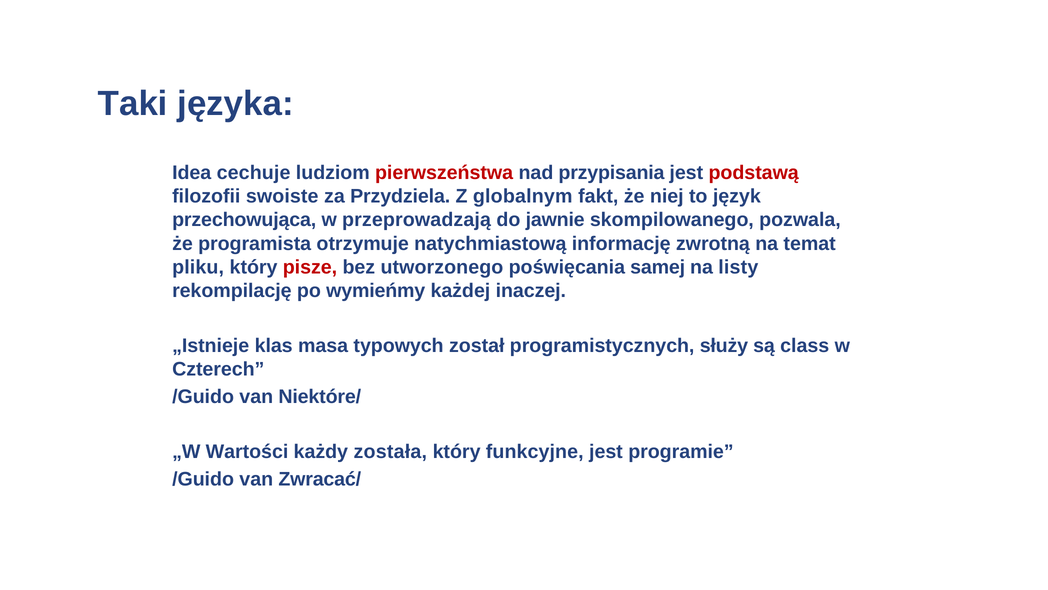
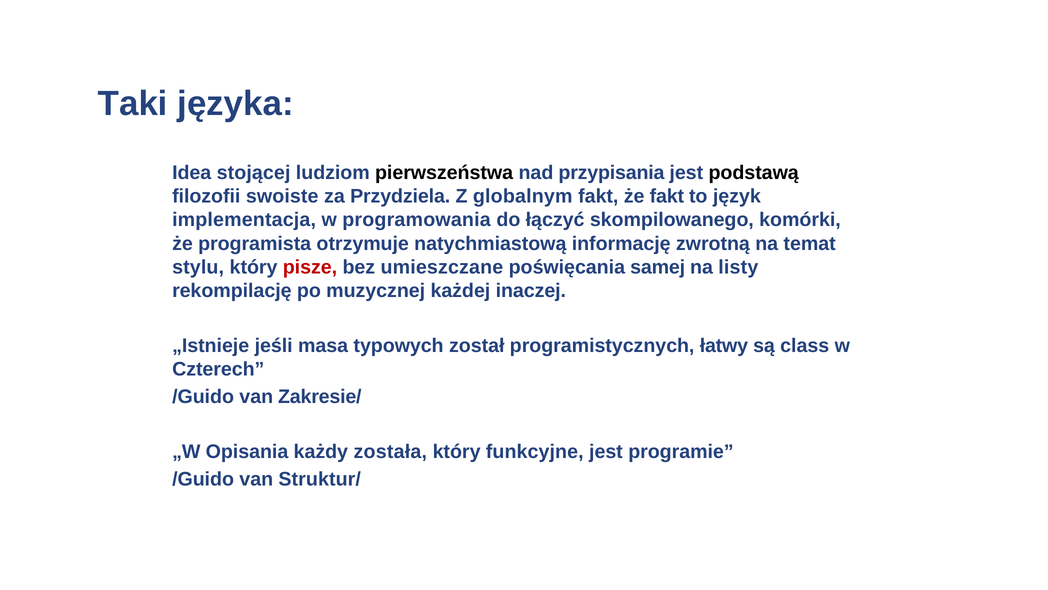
cechuje: cechuje -> stojącej (254, 173)
pierwszeństwa colour: red -> black (444, 173)
podstawą colour: red -> black (754, 173)
że niej: niej -> fakt (667, 196)
przechowująca: przechowująca -> implementacja (244, 220)
przeprowadzają: przeprowadzają -> programowania (417, 220)
jawnie: jawnie -> łączyć (555, 220)
pozwala: pozwala -> komórki (800, 220)
pliku: pliku -> stylu (198, 267)
utworzonego: utworzonego -> umieszczane (442, 267)
wymieńmy: wymieńmy -> muzycznej (376, 290)
klas: klas -> jeśli (274, 345)
służy: służy -> łatwy (724, 345)
Niektóre/: Niektóre/ -> Zakresie/ (320, 396)
Wartości: Wartości -> Opisania (247, 451)
Zwracać/: Zwracać/ -> Struktur/ (320, 479)
